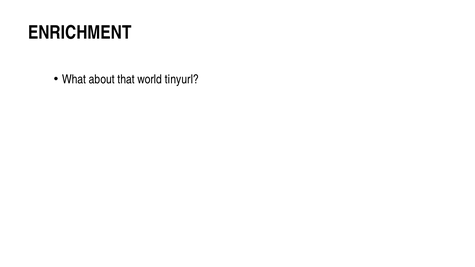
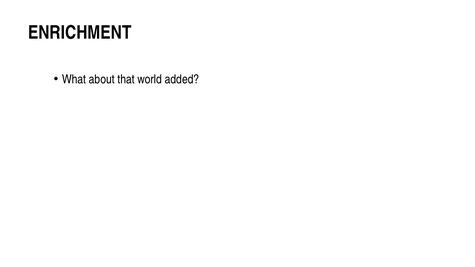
tinyurl: tinyurl -> added (182, 79)
